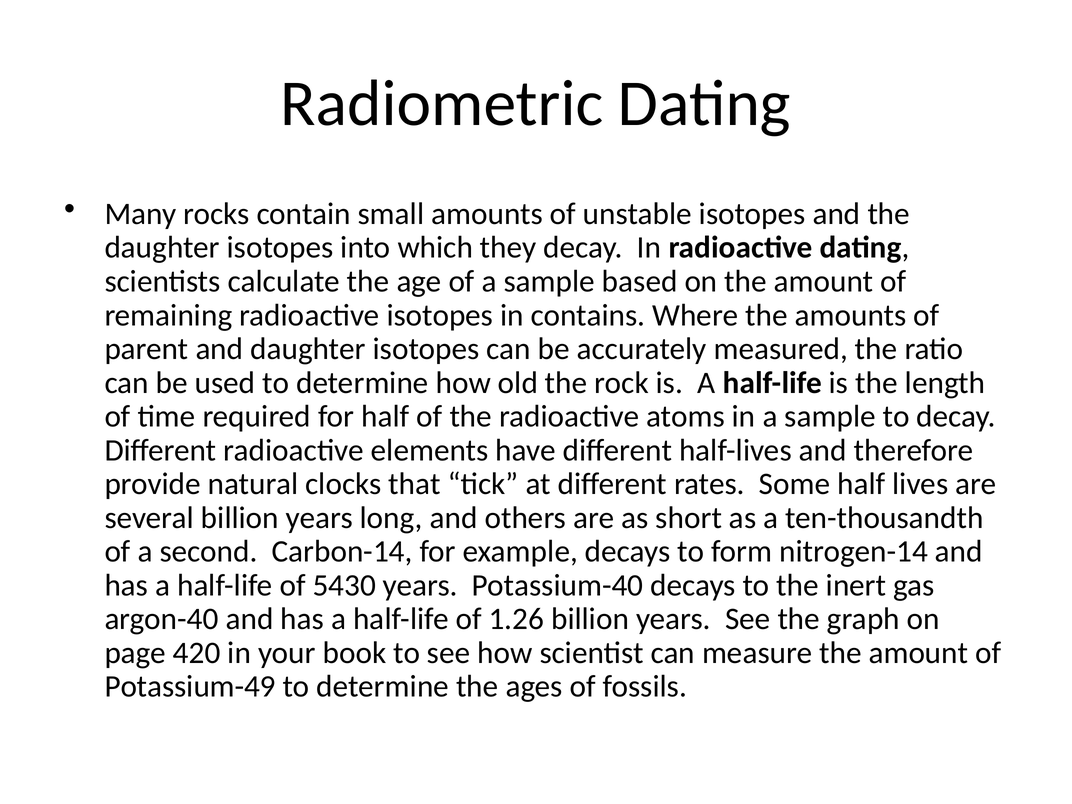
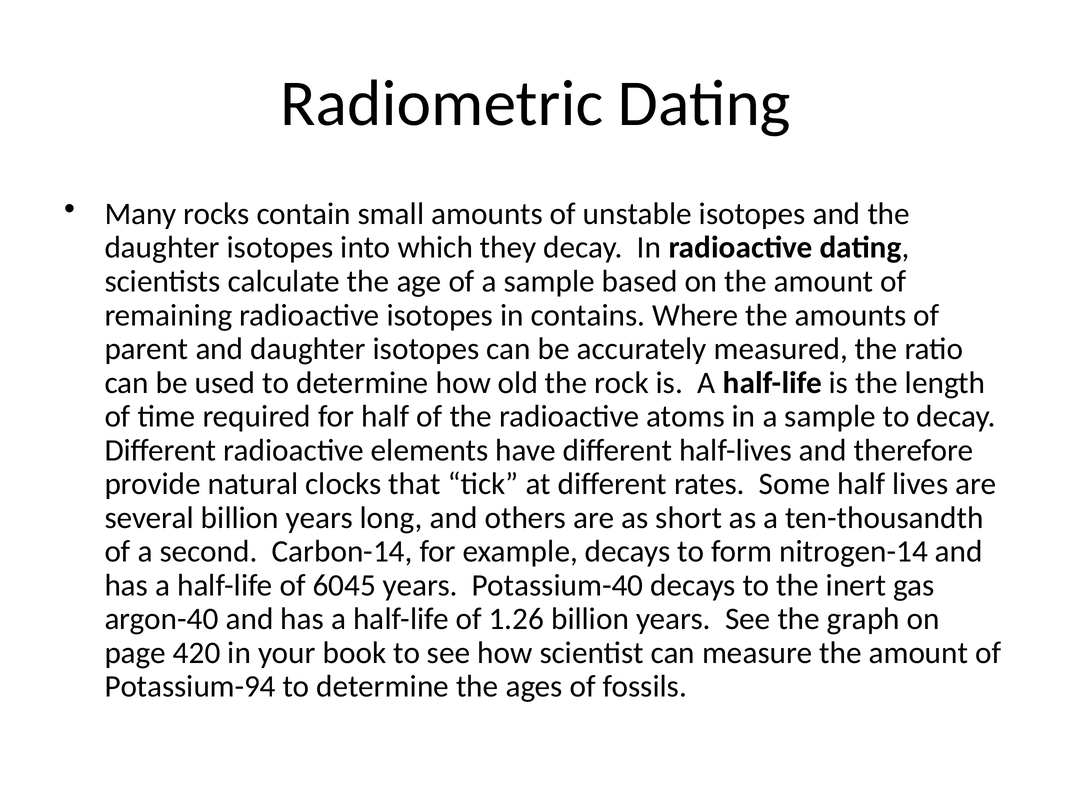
5430: 5430 -> 6045 (344, 585)
Potassium-49: Potassium-49 -> Potassium-94 (190, 687)
